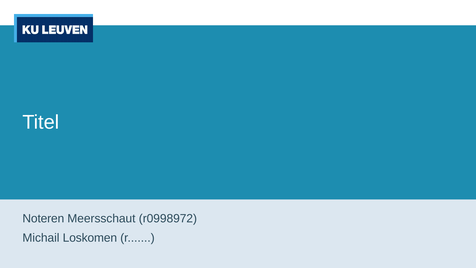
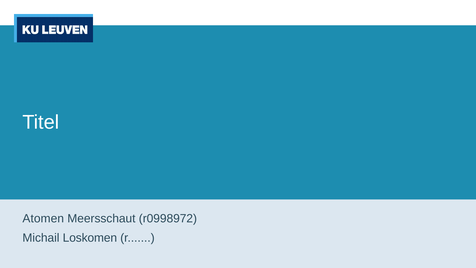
Noteren: Noteren -> Atomen (43, 219)
